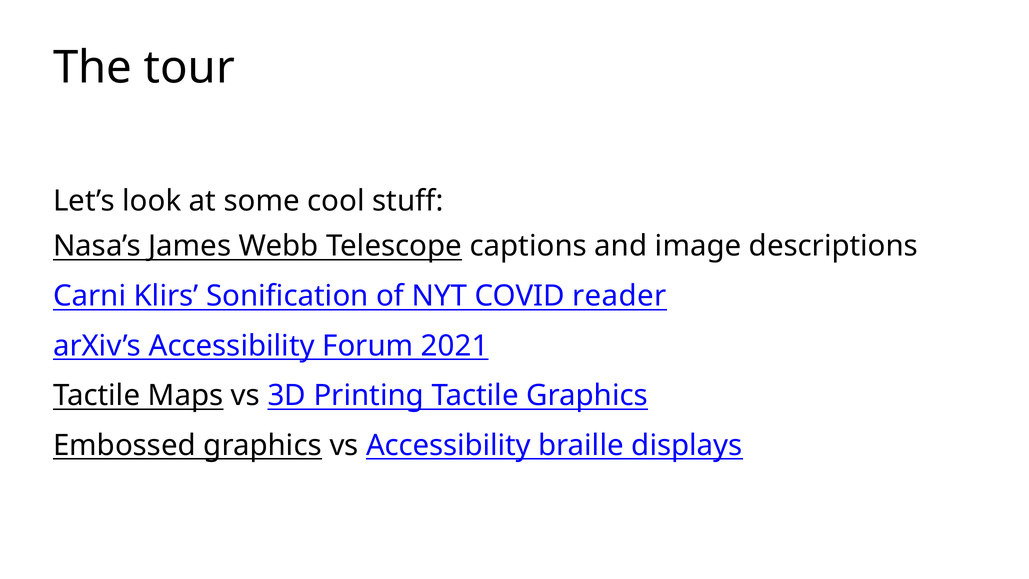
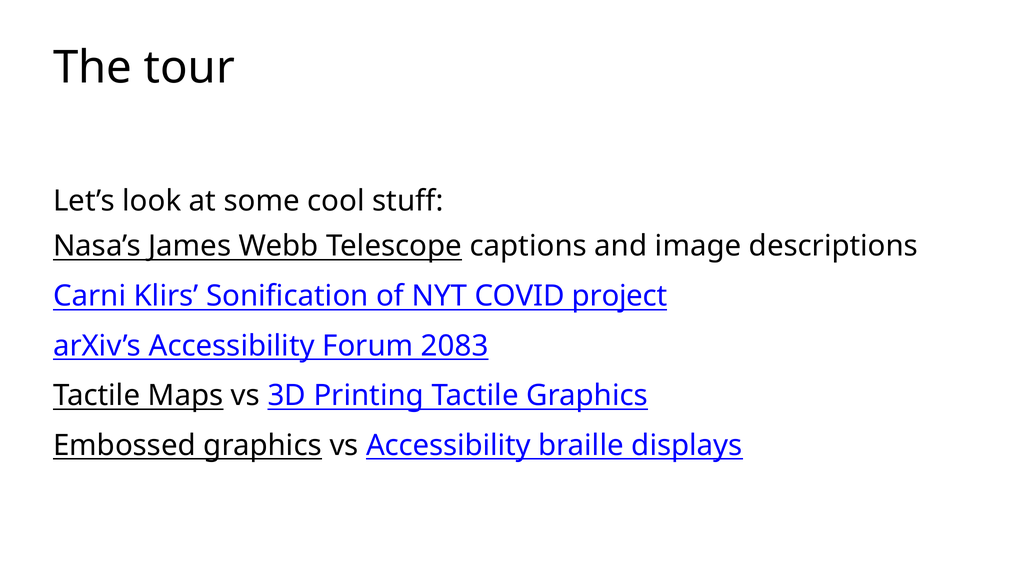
reader: reader -> project (620, 296)
2021: 2021 -> 2083 (455, 346)
